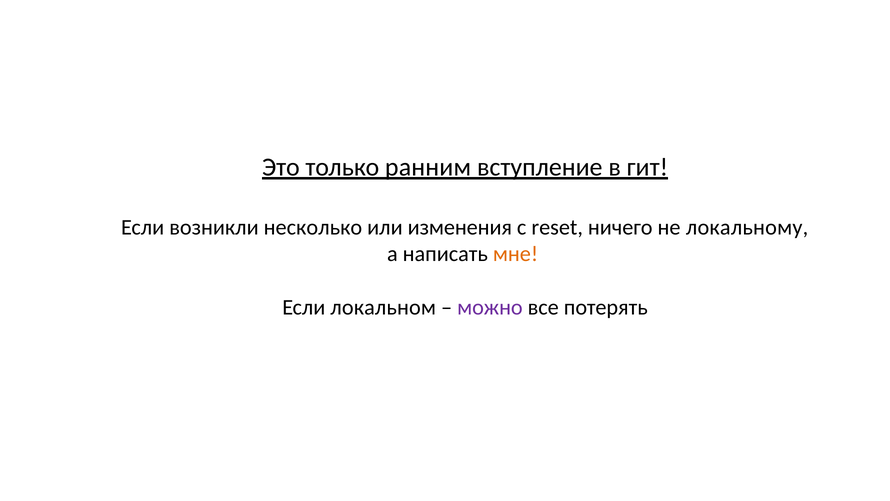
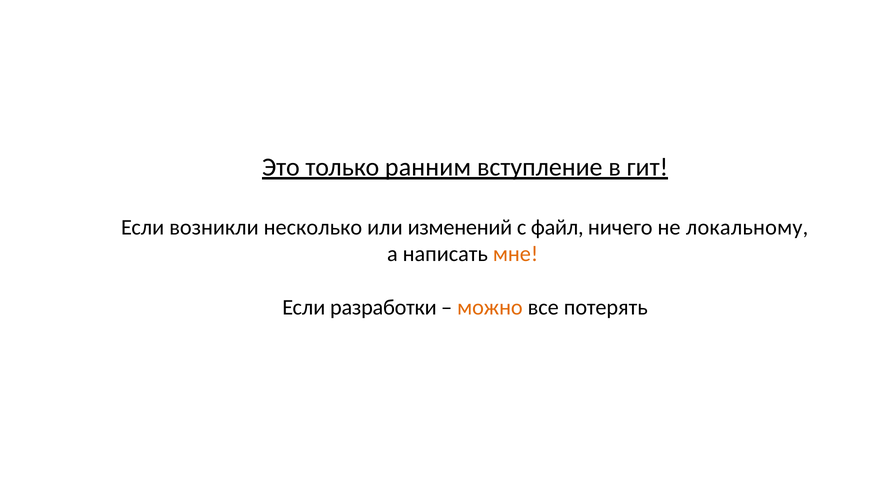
изменения: изменения -> изменений (460, 227)
reset: reset -> файл (557, 227)
локальном: локальном -> разработки (383, 307)
можно colour: purple -> orange (490, 307)
